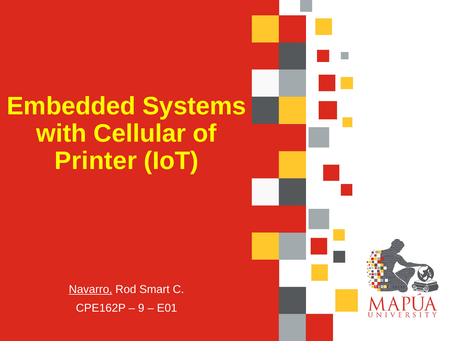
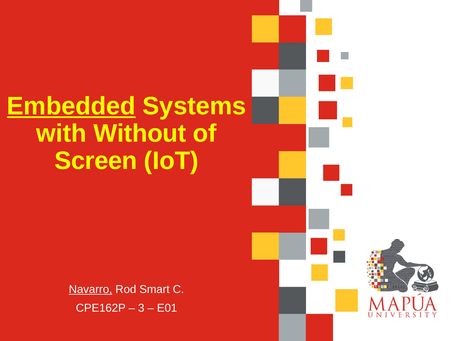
Embedded underline: none -> present (71, 106)
Cellular: Cellular -> Without (140, 133)
Printer: Printer -> Screen (96, 161)
9: 9 -> 3 (141, 308)
